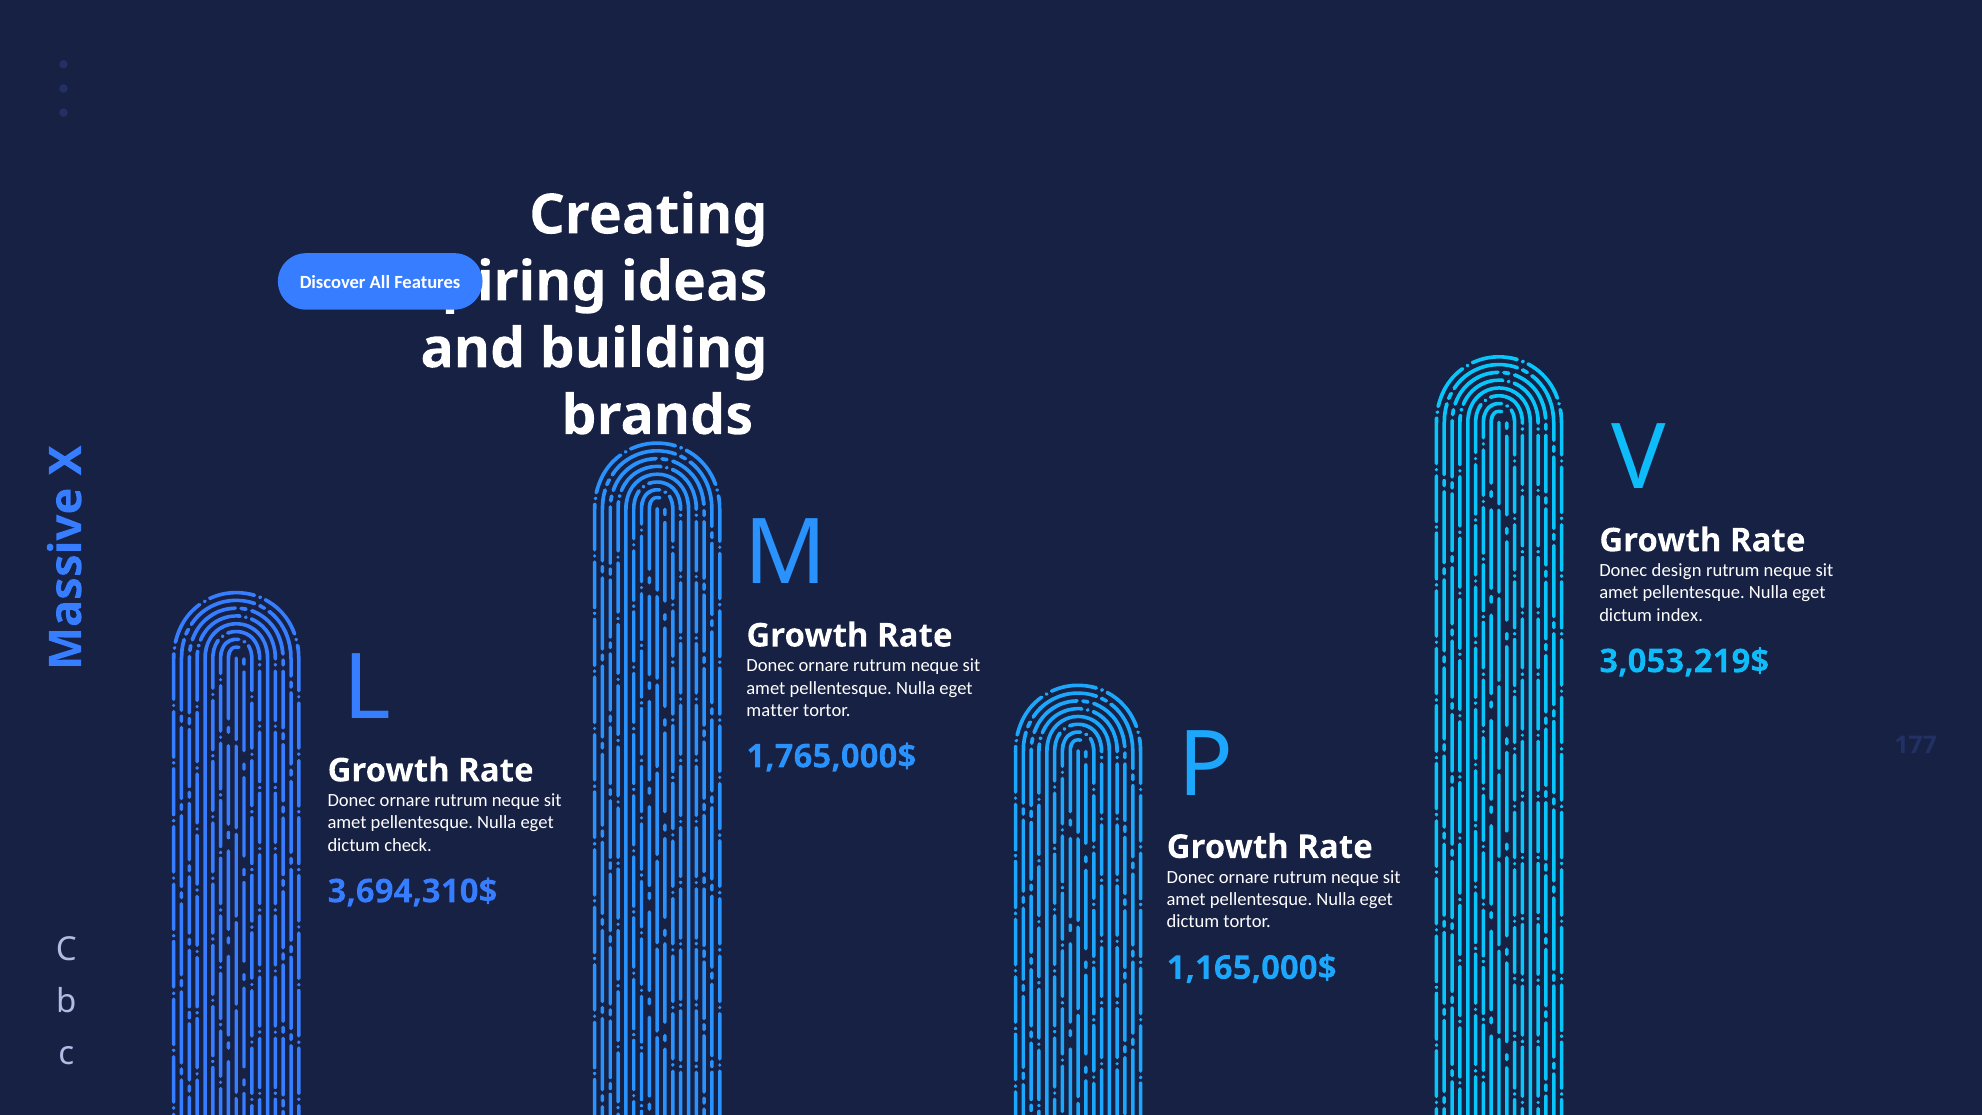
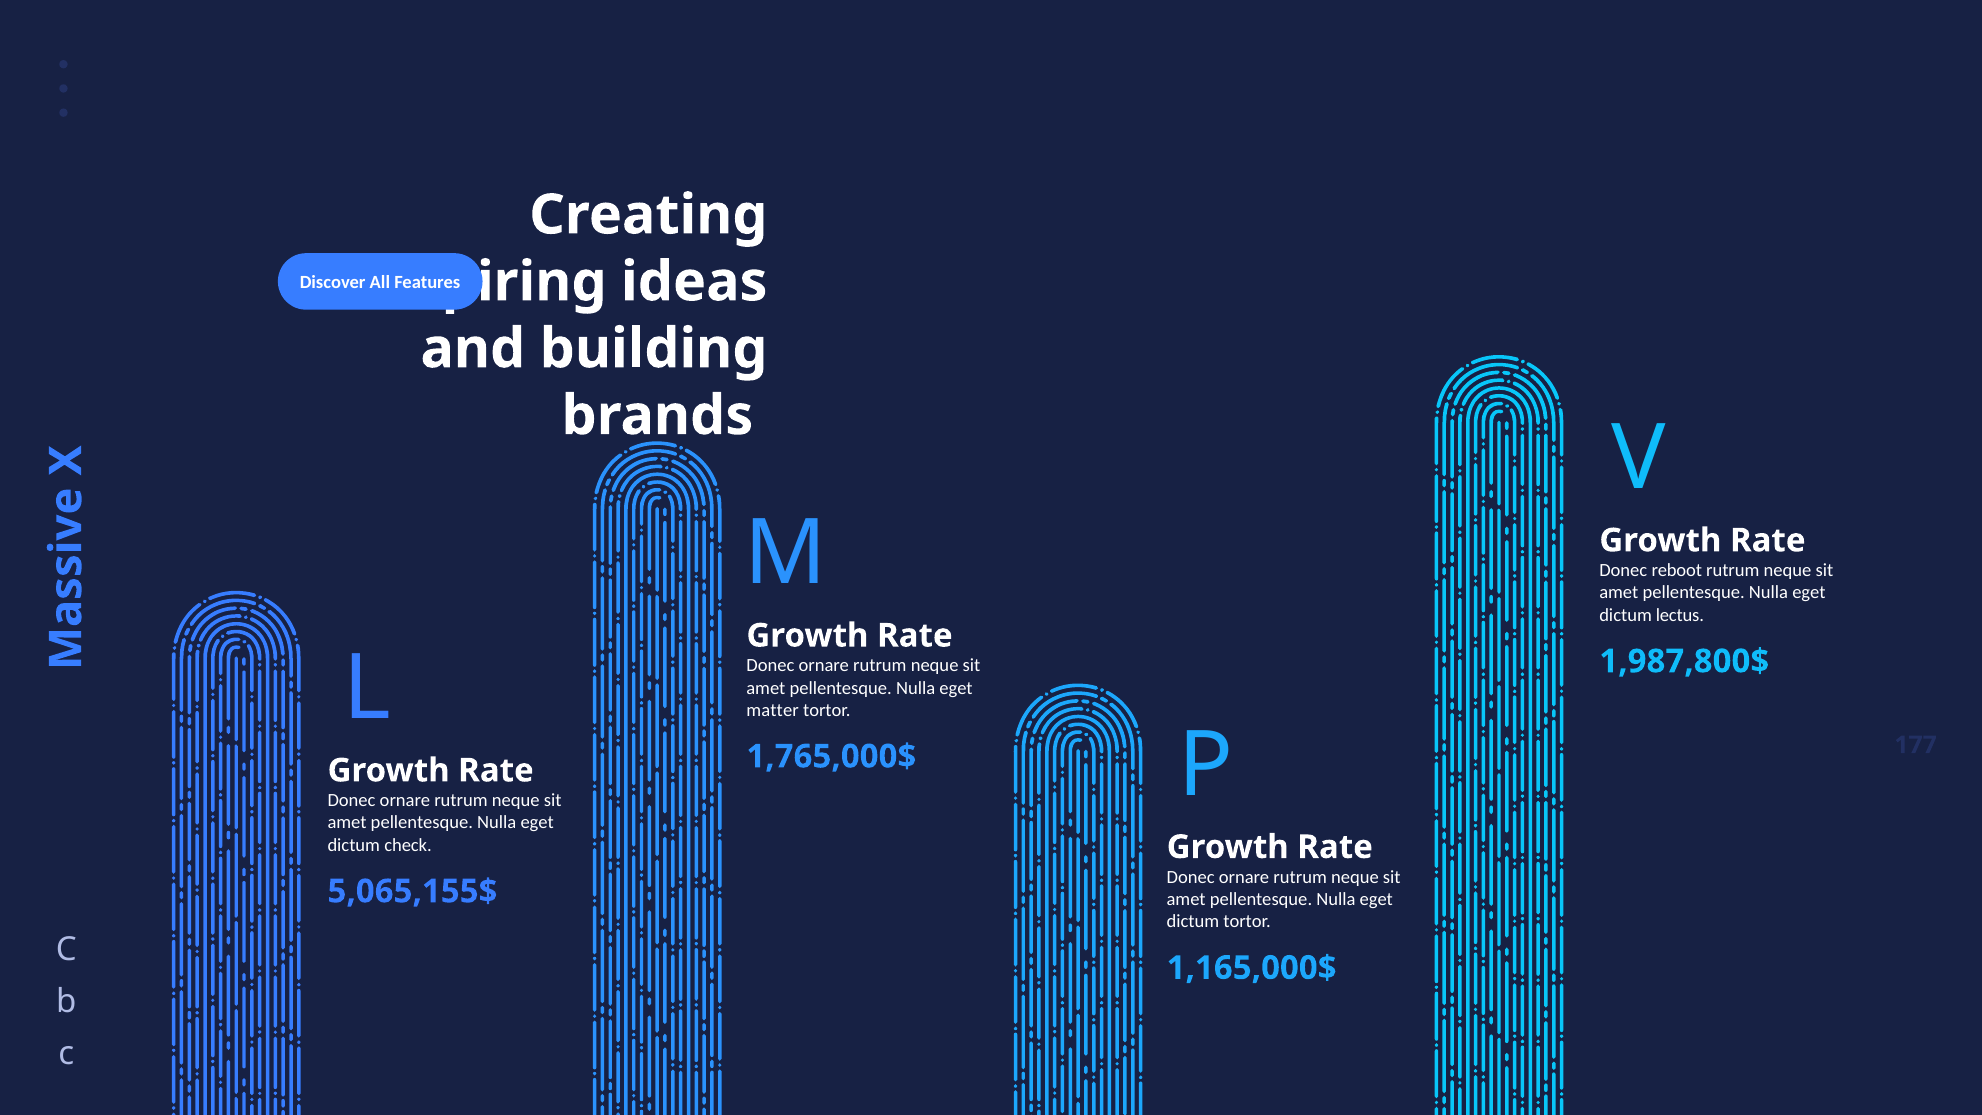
design: design -> reboot (1677, 570)
index: index -> lectus (1680, 615)
3,053,219$: 3,053,219$ -> 1,987,800$ (1684, 661)
3,694,310$: 3,694,310$ -> 5,065,155$ (413, 891)
